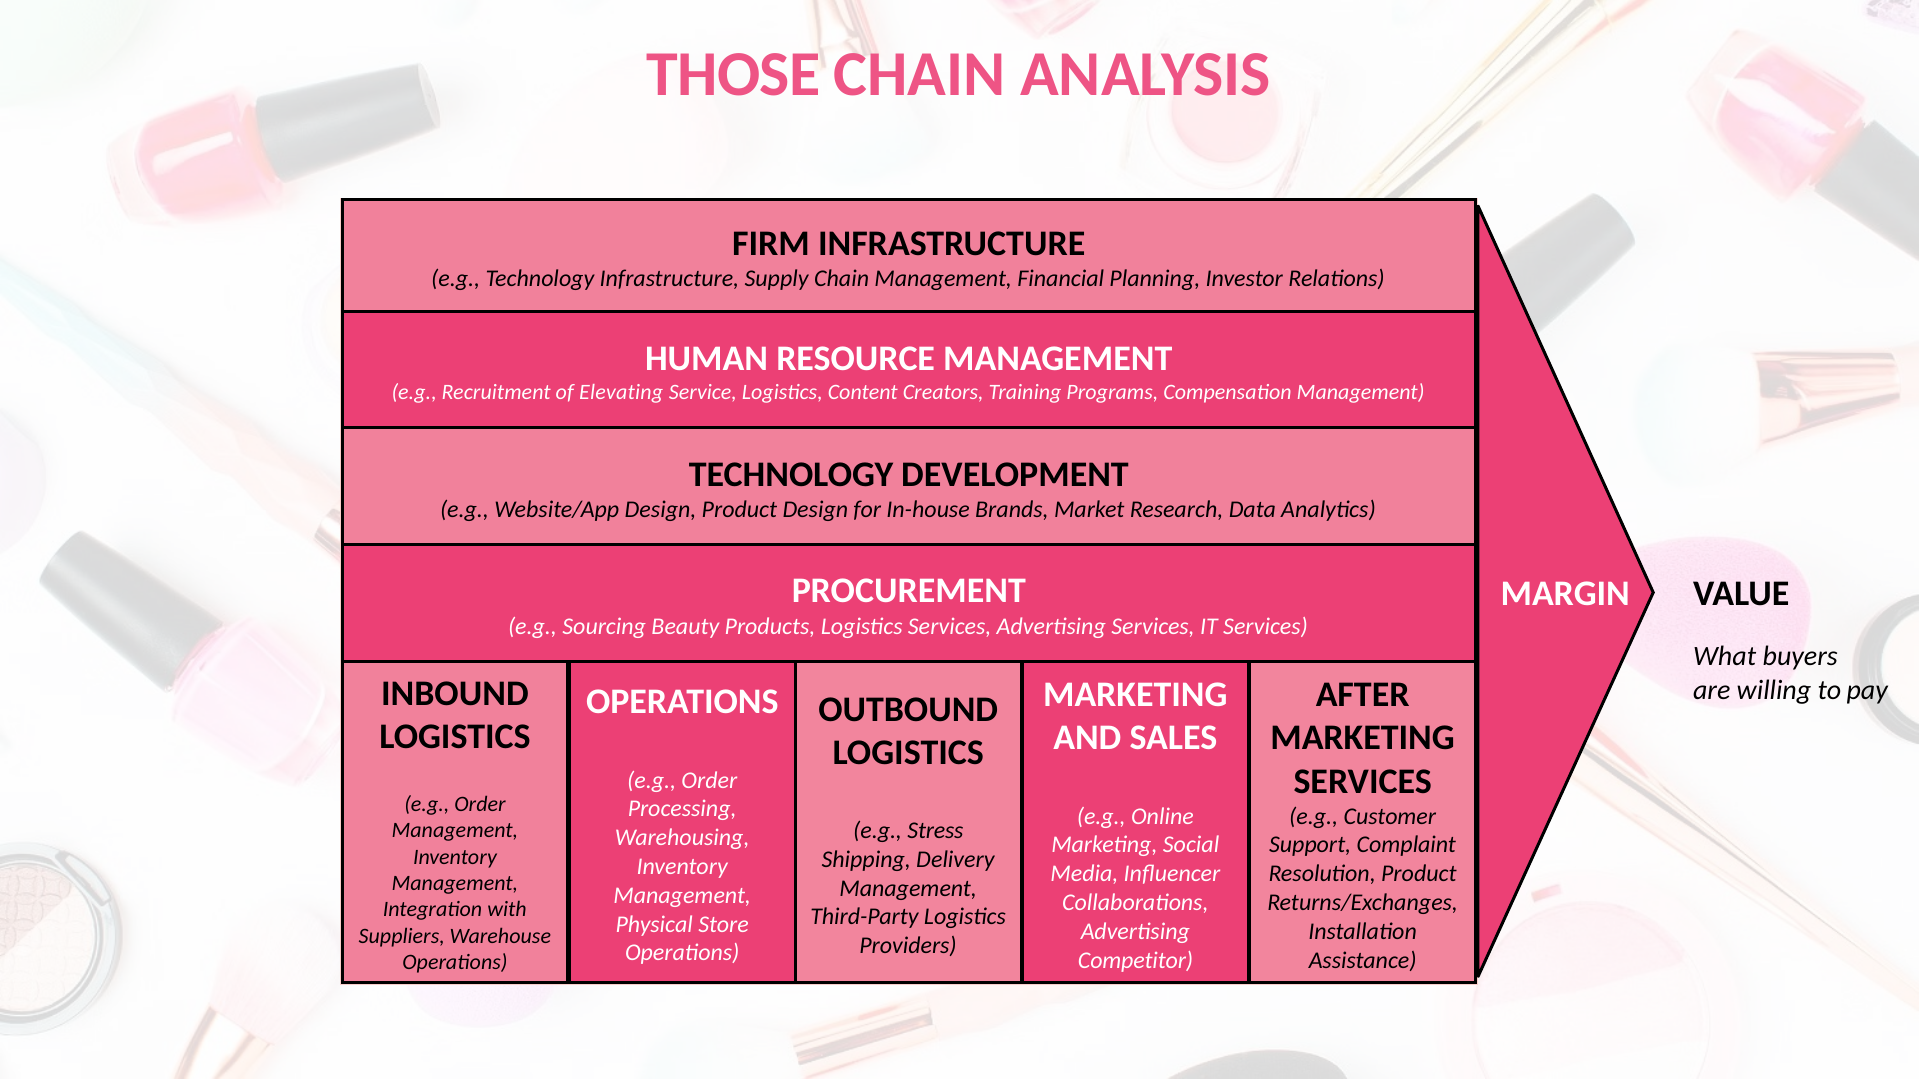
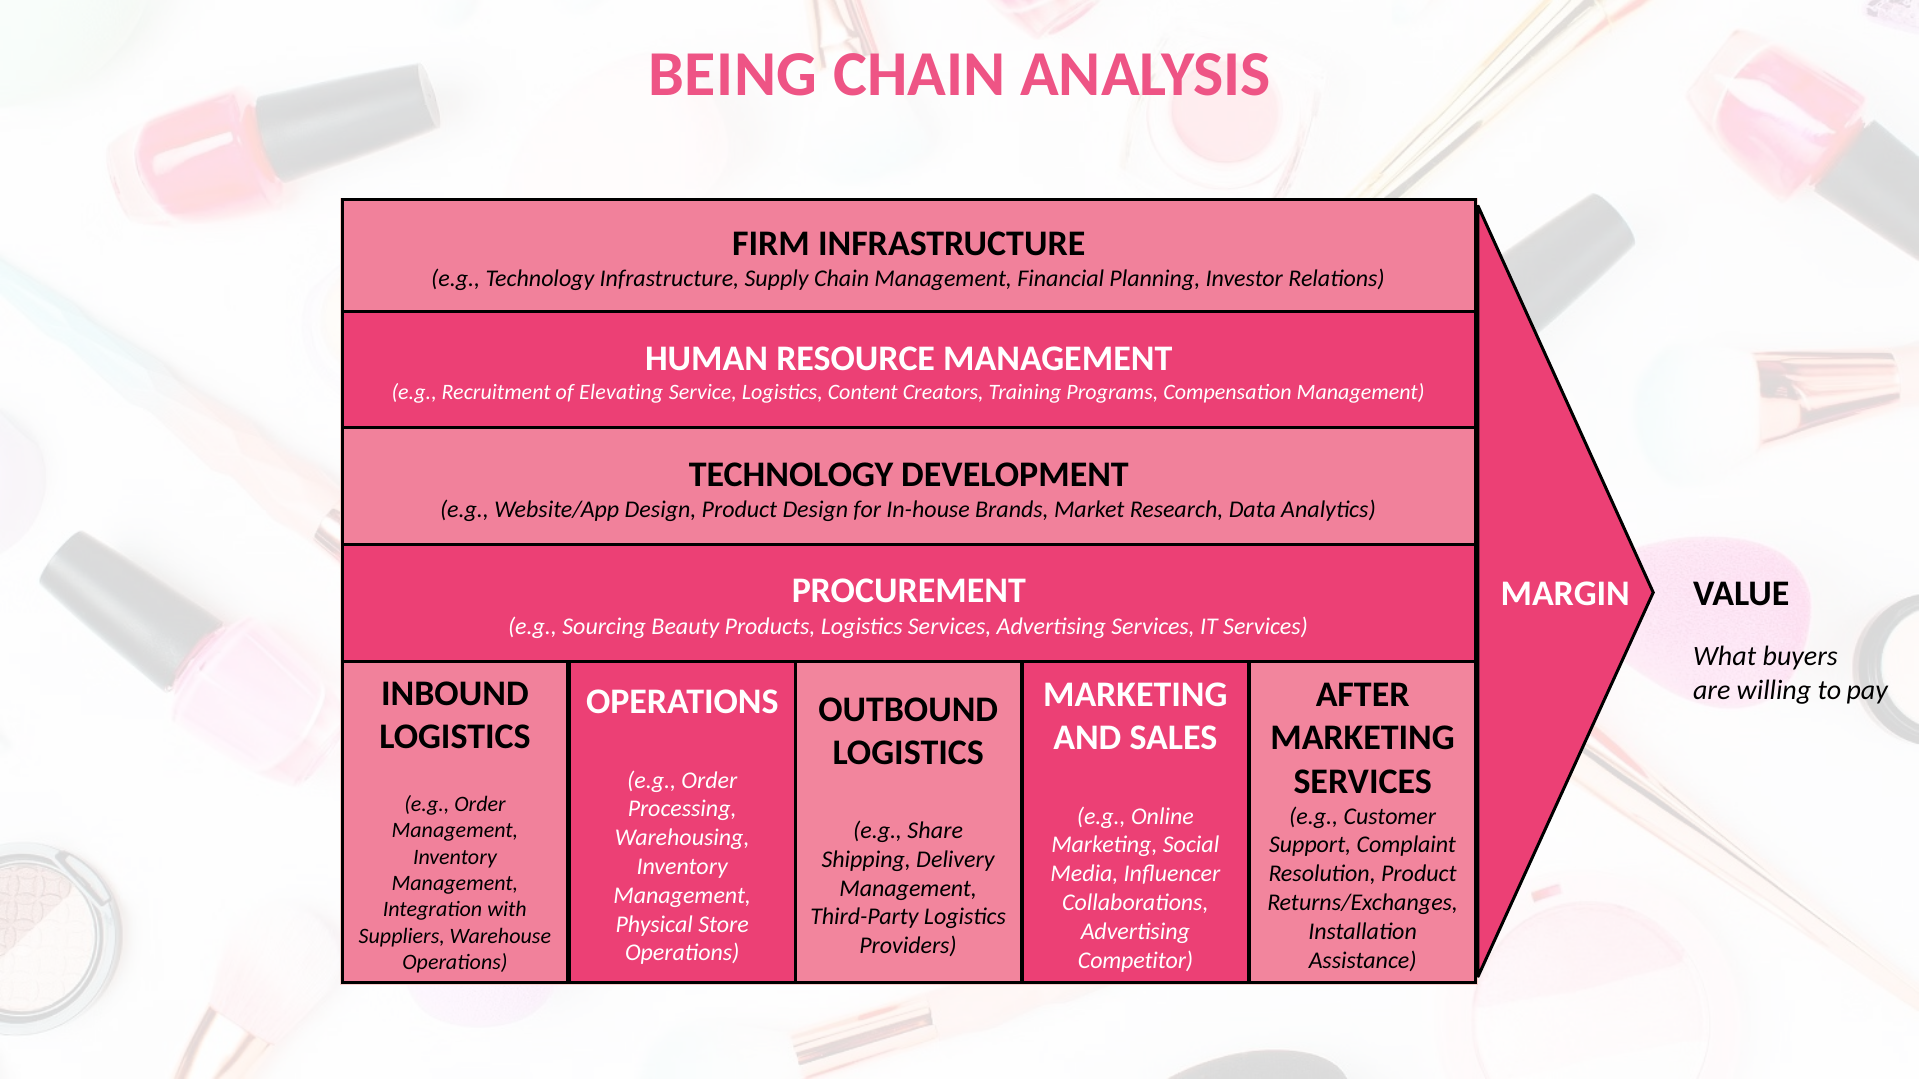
THOSE: THOSE -> BEING (733, 75)
Stress: Stress -> Share (935, 831)
